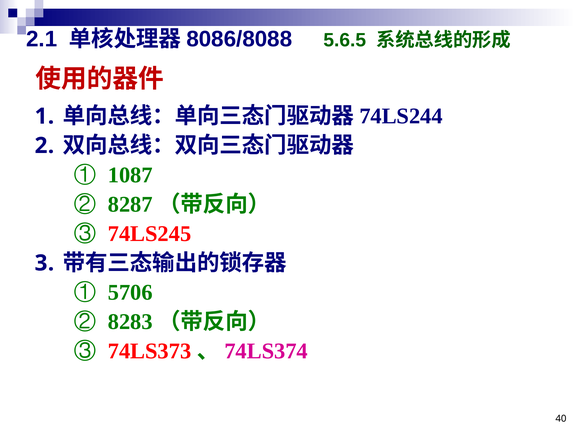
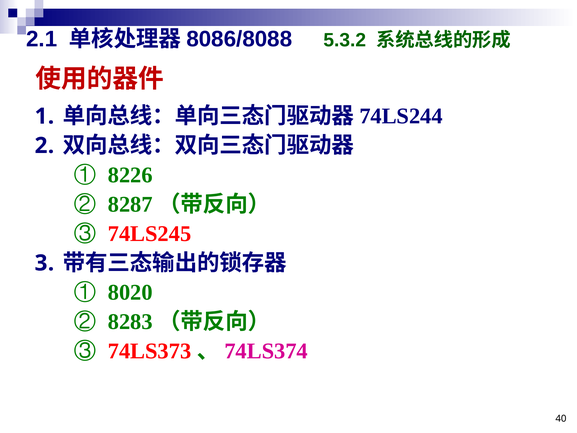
5.6.5: 5.6.5 -> 5.3.2 (345, 40)
1087: 1087 -> 8226 (130, 175)
5706: 5706 -> 8020 (130, 292)
